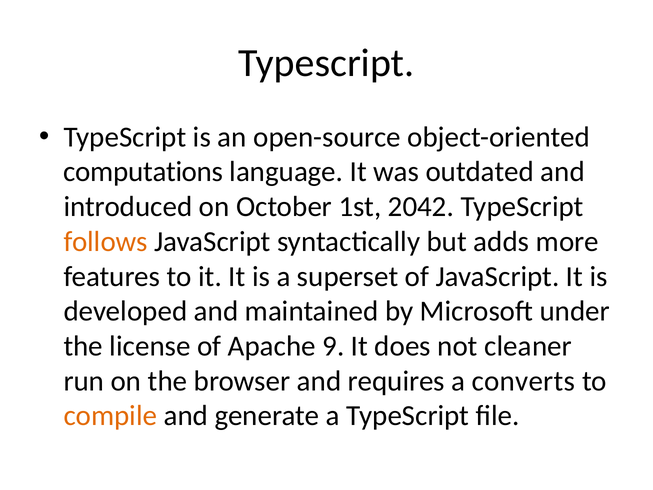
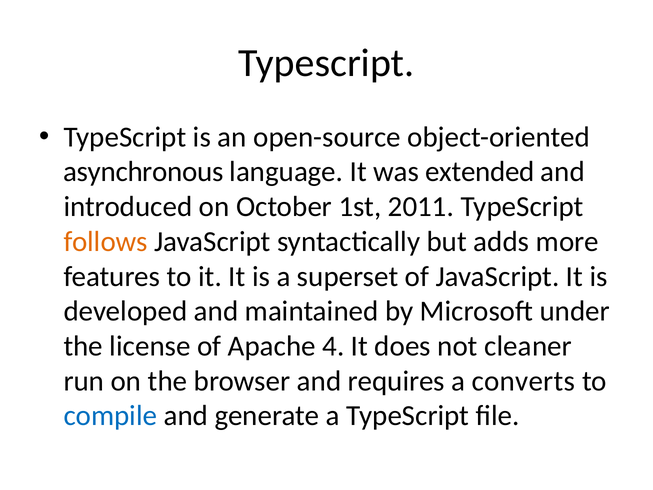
computations: computations -> asynchronous (143, 172)
outdated: outdated -> extended (480, 172)
2042: 2042 -> 2011 (421, 207)
9: 9 -> 4 (333, 346)
compile colour: orange -> blue (110, 416)
